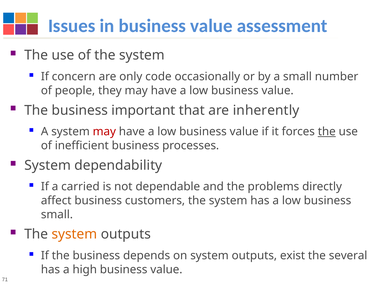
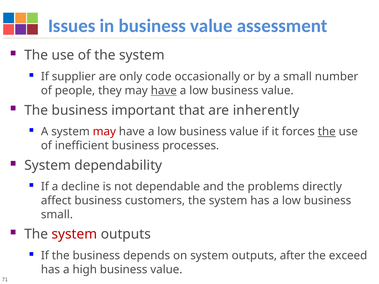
concern: concern -> supplier (74, 77)
have underline: none -> present (164, 91)
carried: carried -> decline (80, 187)
system colour: orange -> red (74, 234)
exist: exist -> after (293, 256)
several: several -> exceed (348, 256)
